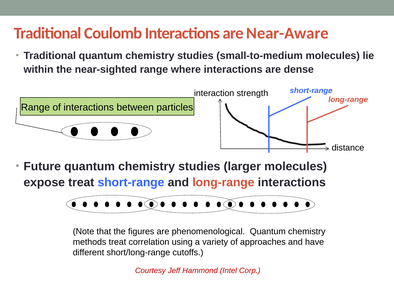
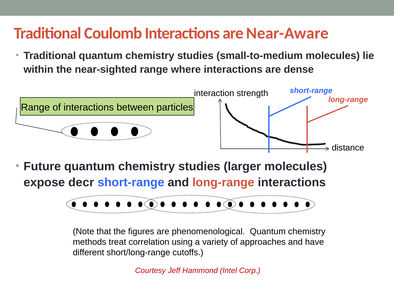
expose treat: treat -> decr (81, 183)
